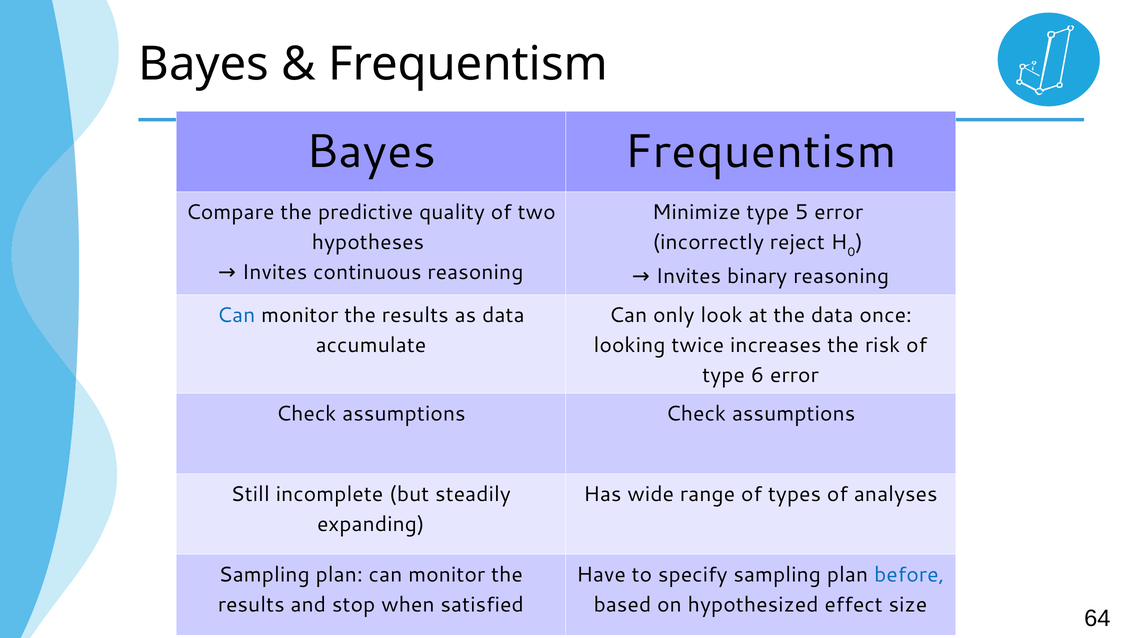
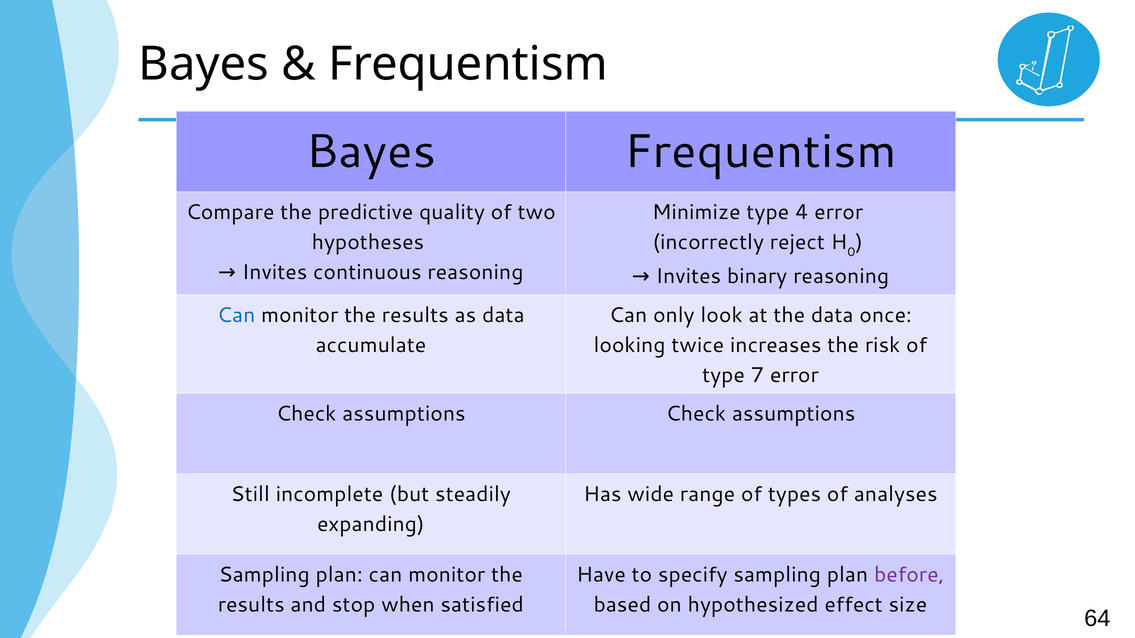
5: 5 -> 4 (802, 212)
6: 6 -> 7 (757, 375)
before colour: blue -> purple (909, 575)
